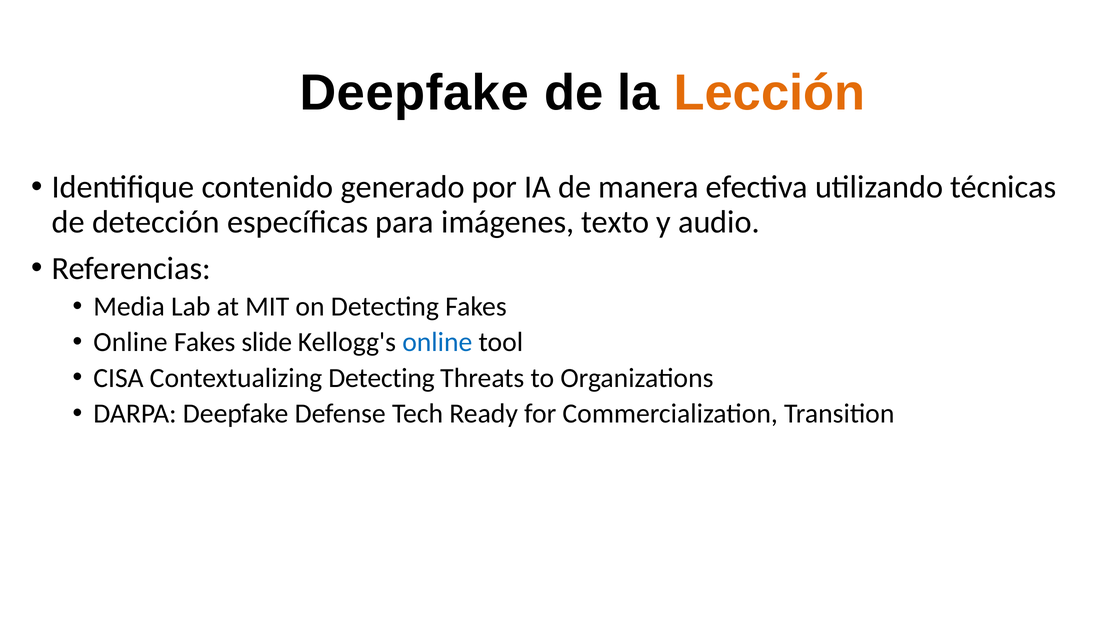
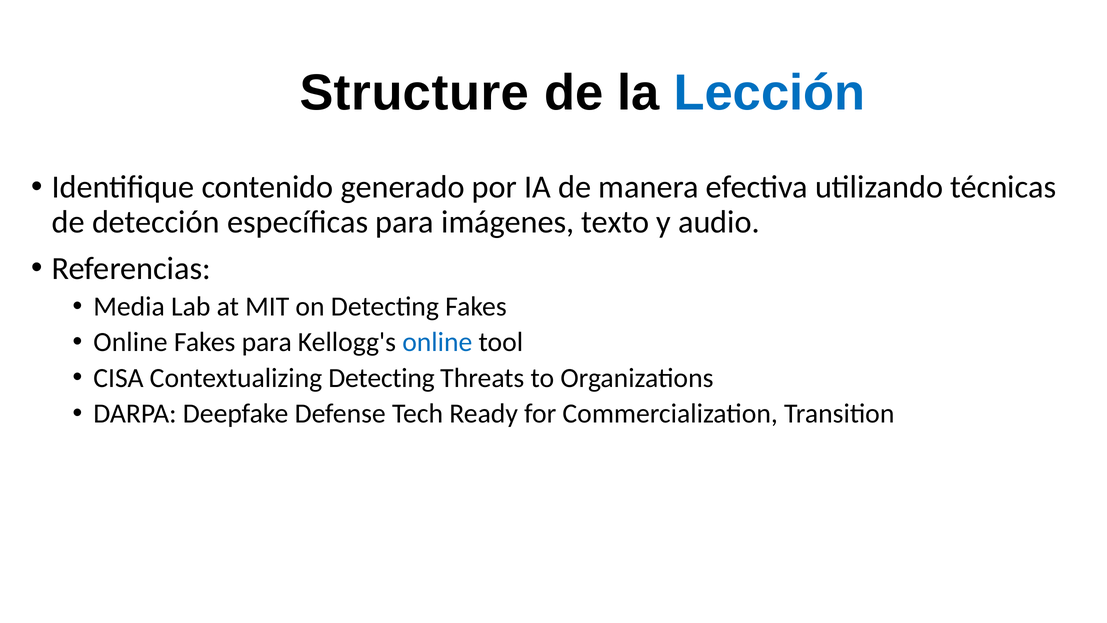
Deepfake: Deepfake -> Structure (414, 93)
Lección colour: orange -> blue (769, 93)
Fakes slide: slide -> para (267, 342)
